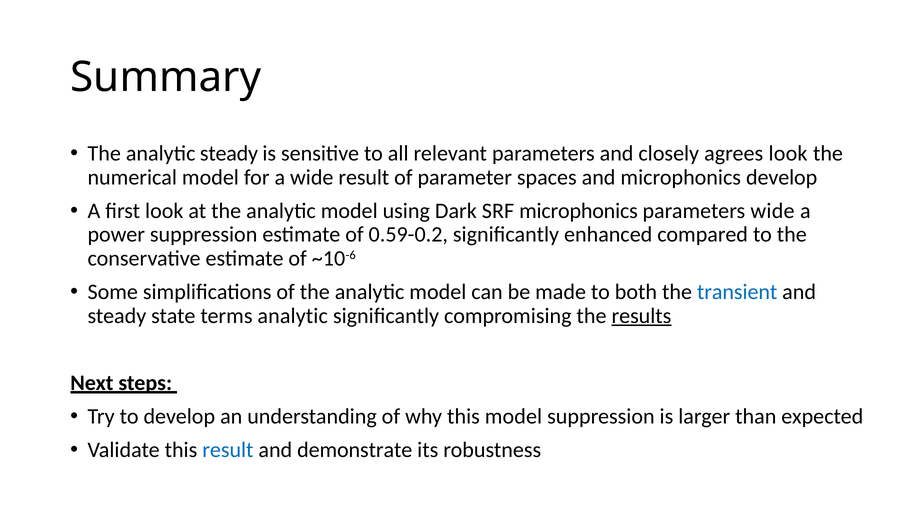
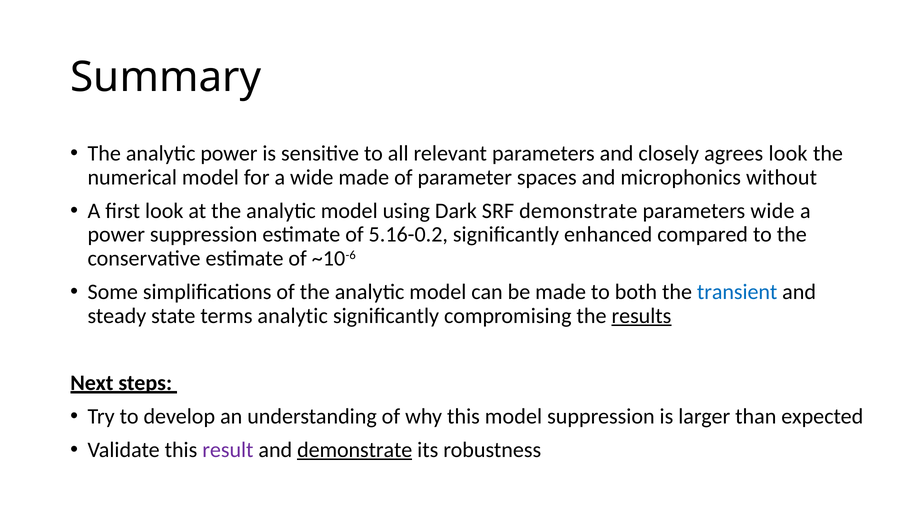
analytic steady: steady -> power (229, 153)
wide result: result -> made (364, 177)
microphonics develop: develop -> without (782, 177)
SRF microphonics: microphonics -> demonstrate (578, 211)
0.59-0.2: 0.59-0.2 -> 5.16-0.2 (408, 234)
result colour: blue -> purple (228, 449)
demonstrate underline: none -> present (355, 449)
